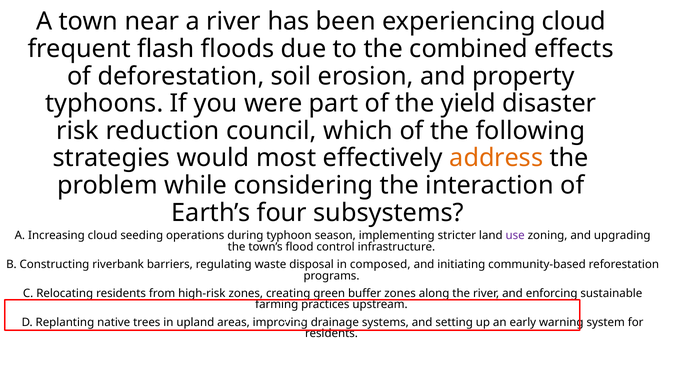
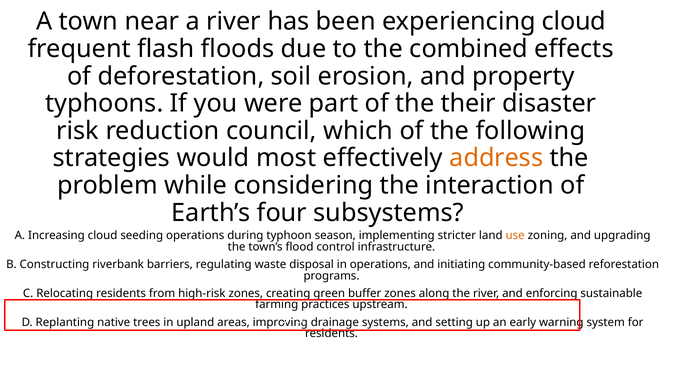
yield: yield -> their (468, 103)
use colour: purple -> orange (515, 235)
in composed: composed -> operations (380, 264)
